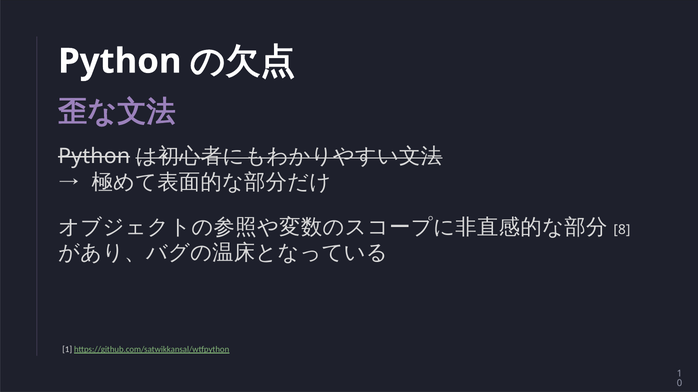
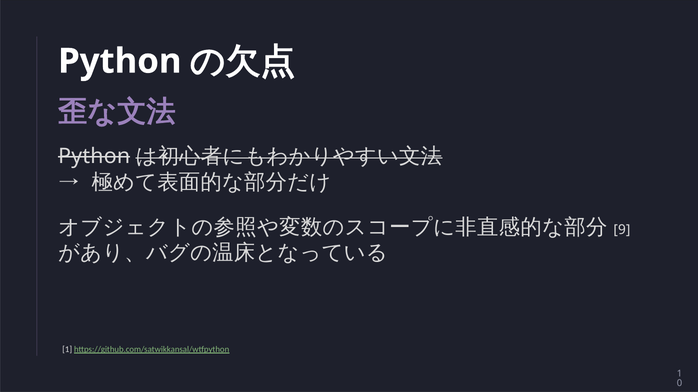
8: 8 -> 9 (622, 230)
